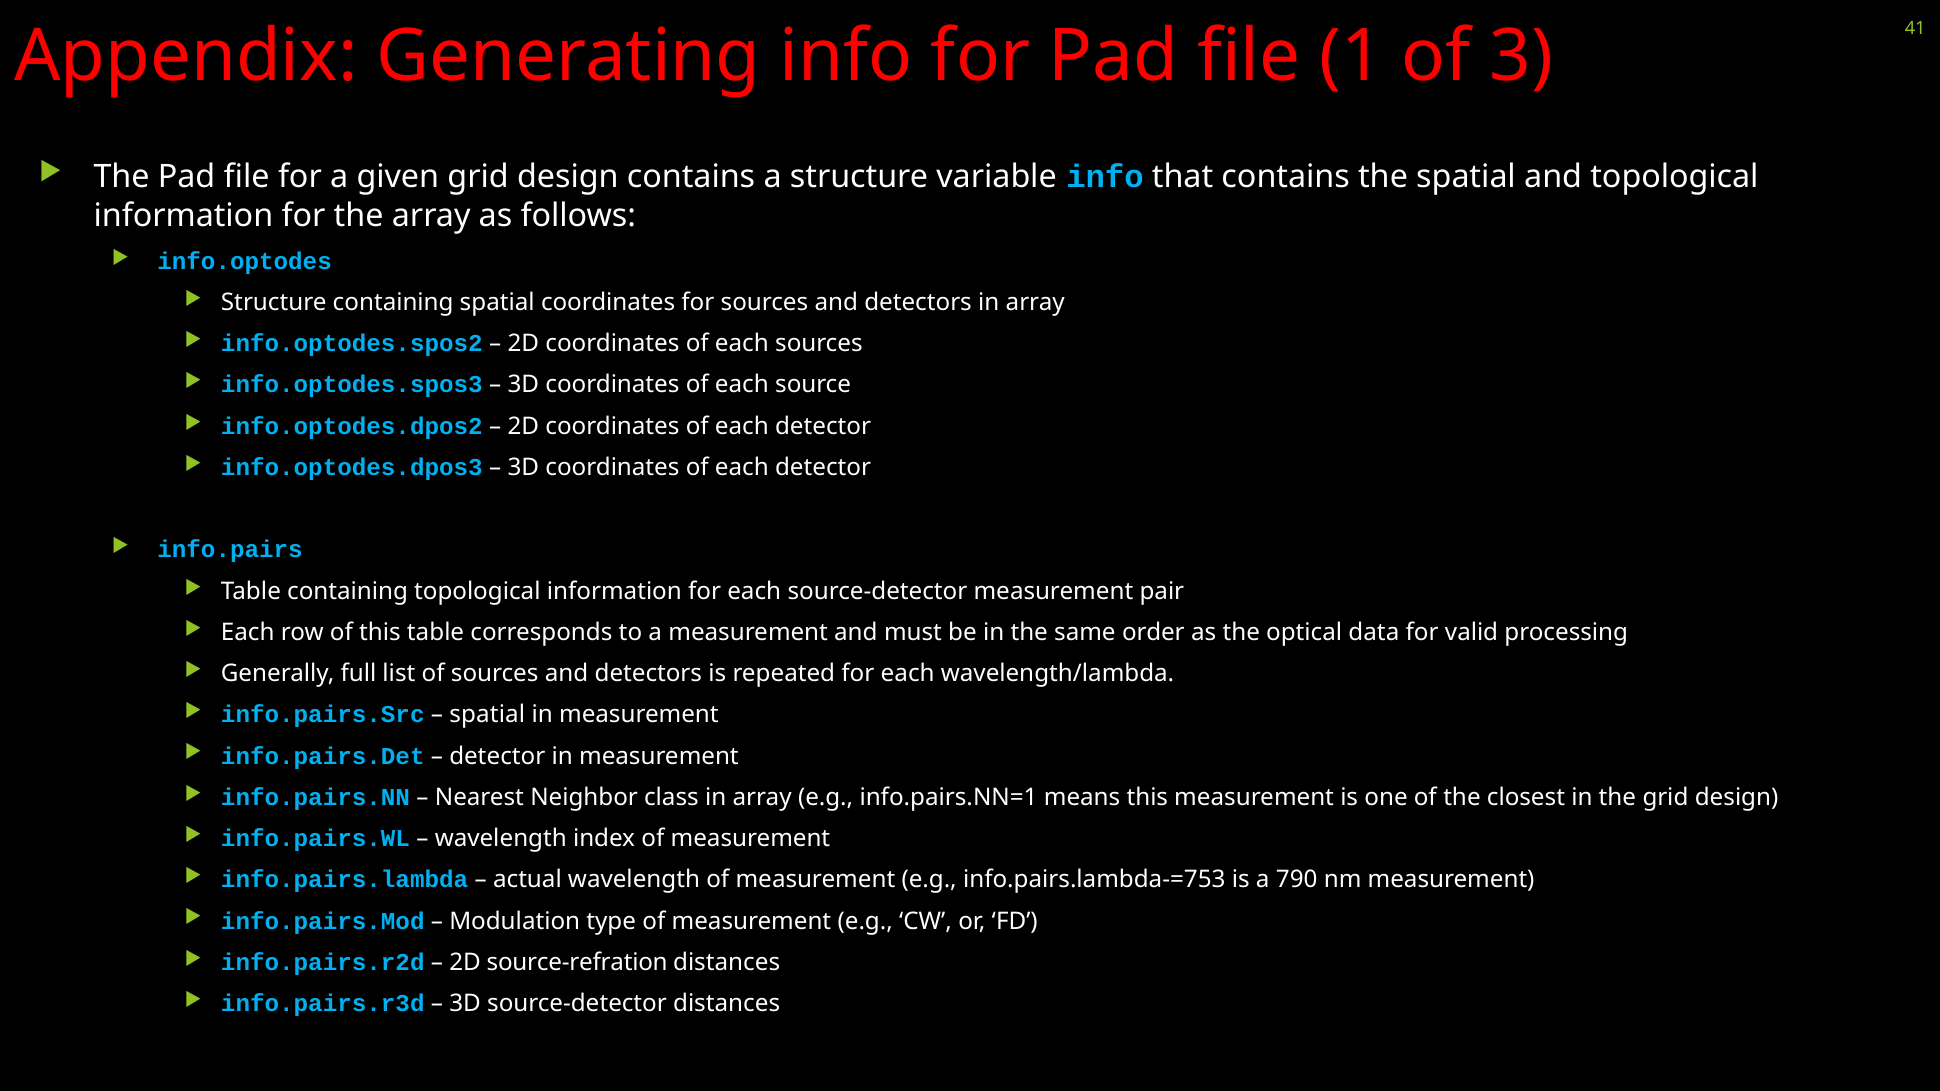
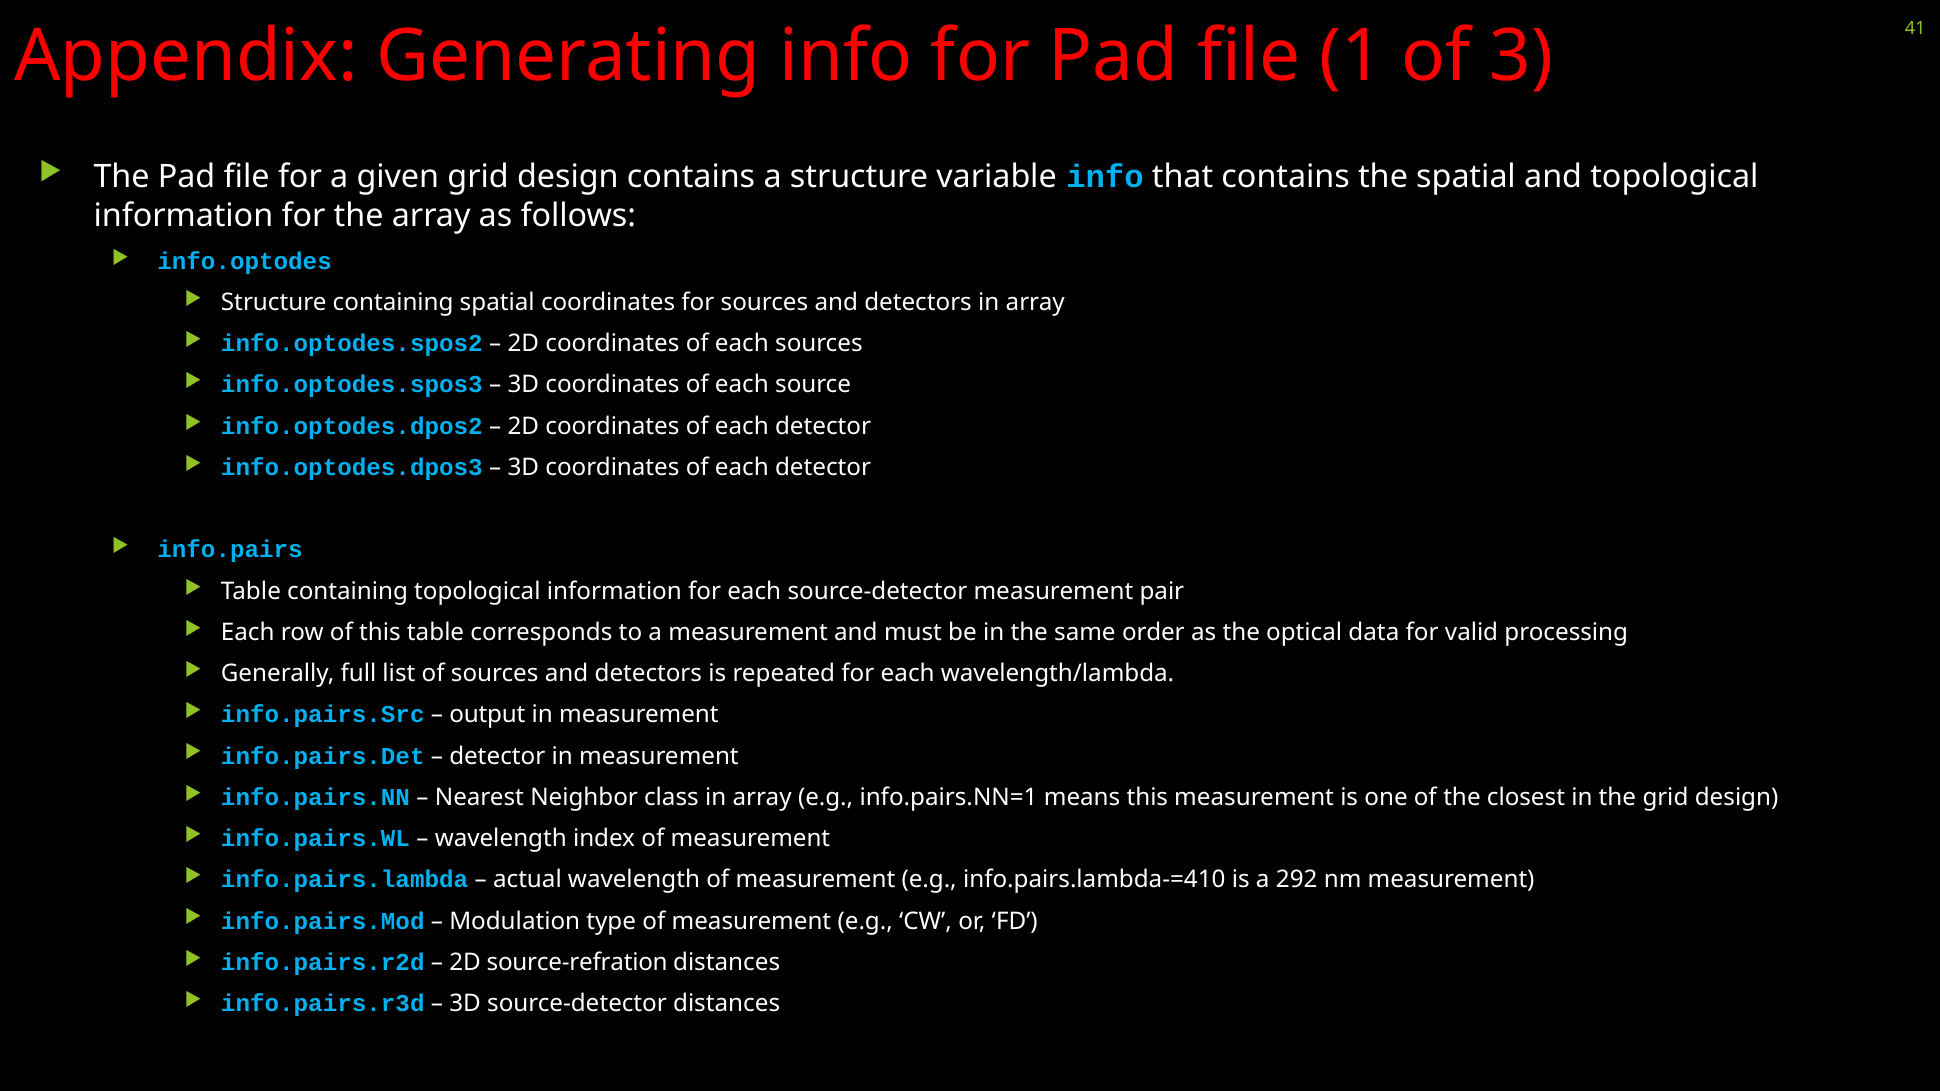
spatial: spatial -> output (487, 715)
info.pairs.lambda-=753: info.pairs.lambda-=753 -> info.pairs.lambda-=410 (1094, 880)
790: 790 -> 292 (1297, 880)
